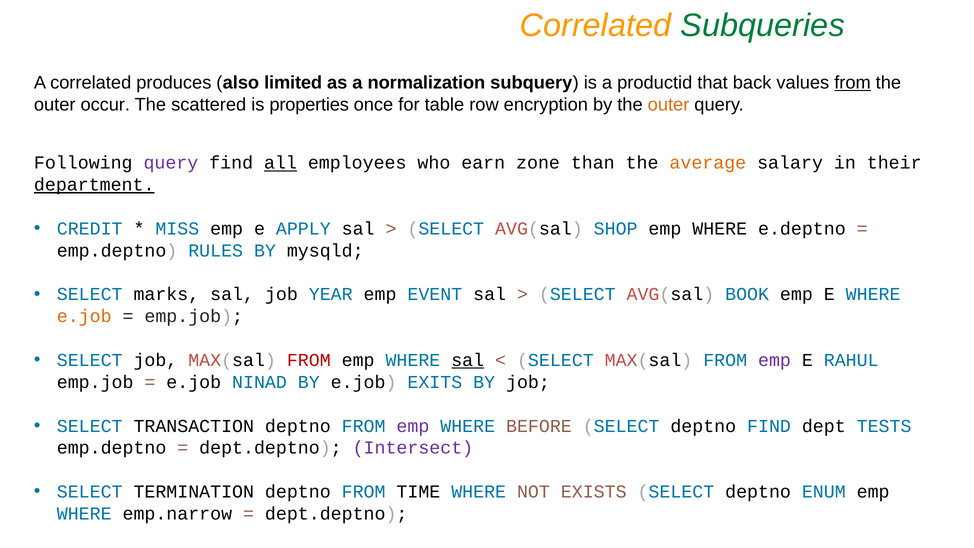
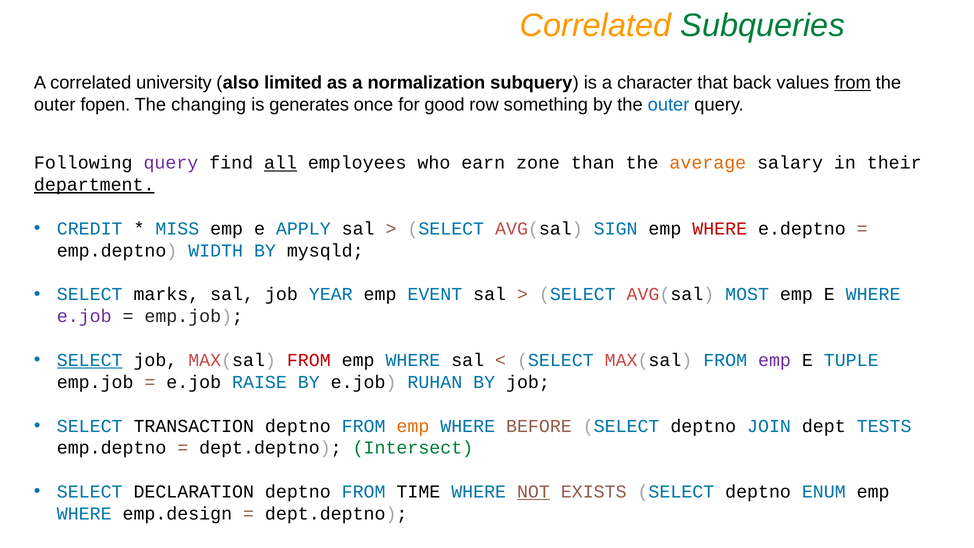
produces: produces -> university (174, 83)
productid: productid -> character (655, 83)
occur: occur -> fopen (105, 105)
scattered: scattered -> changing (209, 105)
properties: properties -> generates (309, 105)
table: table -> good (445, 105)
encryption: encryption -> something (546, 105)
outer colour: orange -> blue (669, 105)
SHOP: SHOP -> SIGN (616, 229)
WHERE colour: black -> red (720, 229)
RULES: RULES -> WIDTH (216, 251)
BOOK: BOOK -> MOST (747, 294)
e.job colour: orange -> purple (84, 316)
SELECT underline: none -> present (90, 360)
sal underline: present -> none (468, 360)
RAHUL: RAHUL -> TUPLE (851, 360)
NINAD: NINAD -> RAISE (260, 382)
EXITS: EXITS -> RUHAN (435, 382)
emp colour: purple -> orange (413, 426)
deptno FIND: FIND -> JOIN (769, 426)
Intersect colour: purple -> green (413, 448)
TERMINATION: TERMINATION -> DECLARATION (194, 492)
NOT underline: none -> present (533, 492)
emp.narrow: emp.narrow -> emp.design (177, 514)
